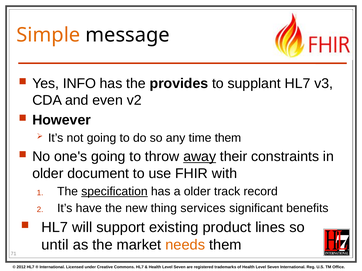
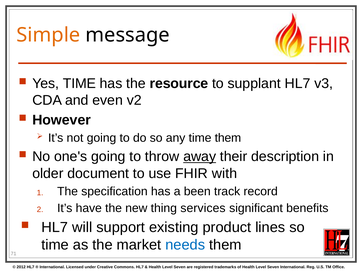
Yes INFO: INFO -> TIME (79, 84)
provides: provides -> resource (179, 84)
constraints: constraints -> description (285, 157)
specification underline: present -> none (114, 192)
a older: older -> been (197, 192)
until: until -> time (55, 245)
needs colour: orange -> blue (185, 245)
